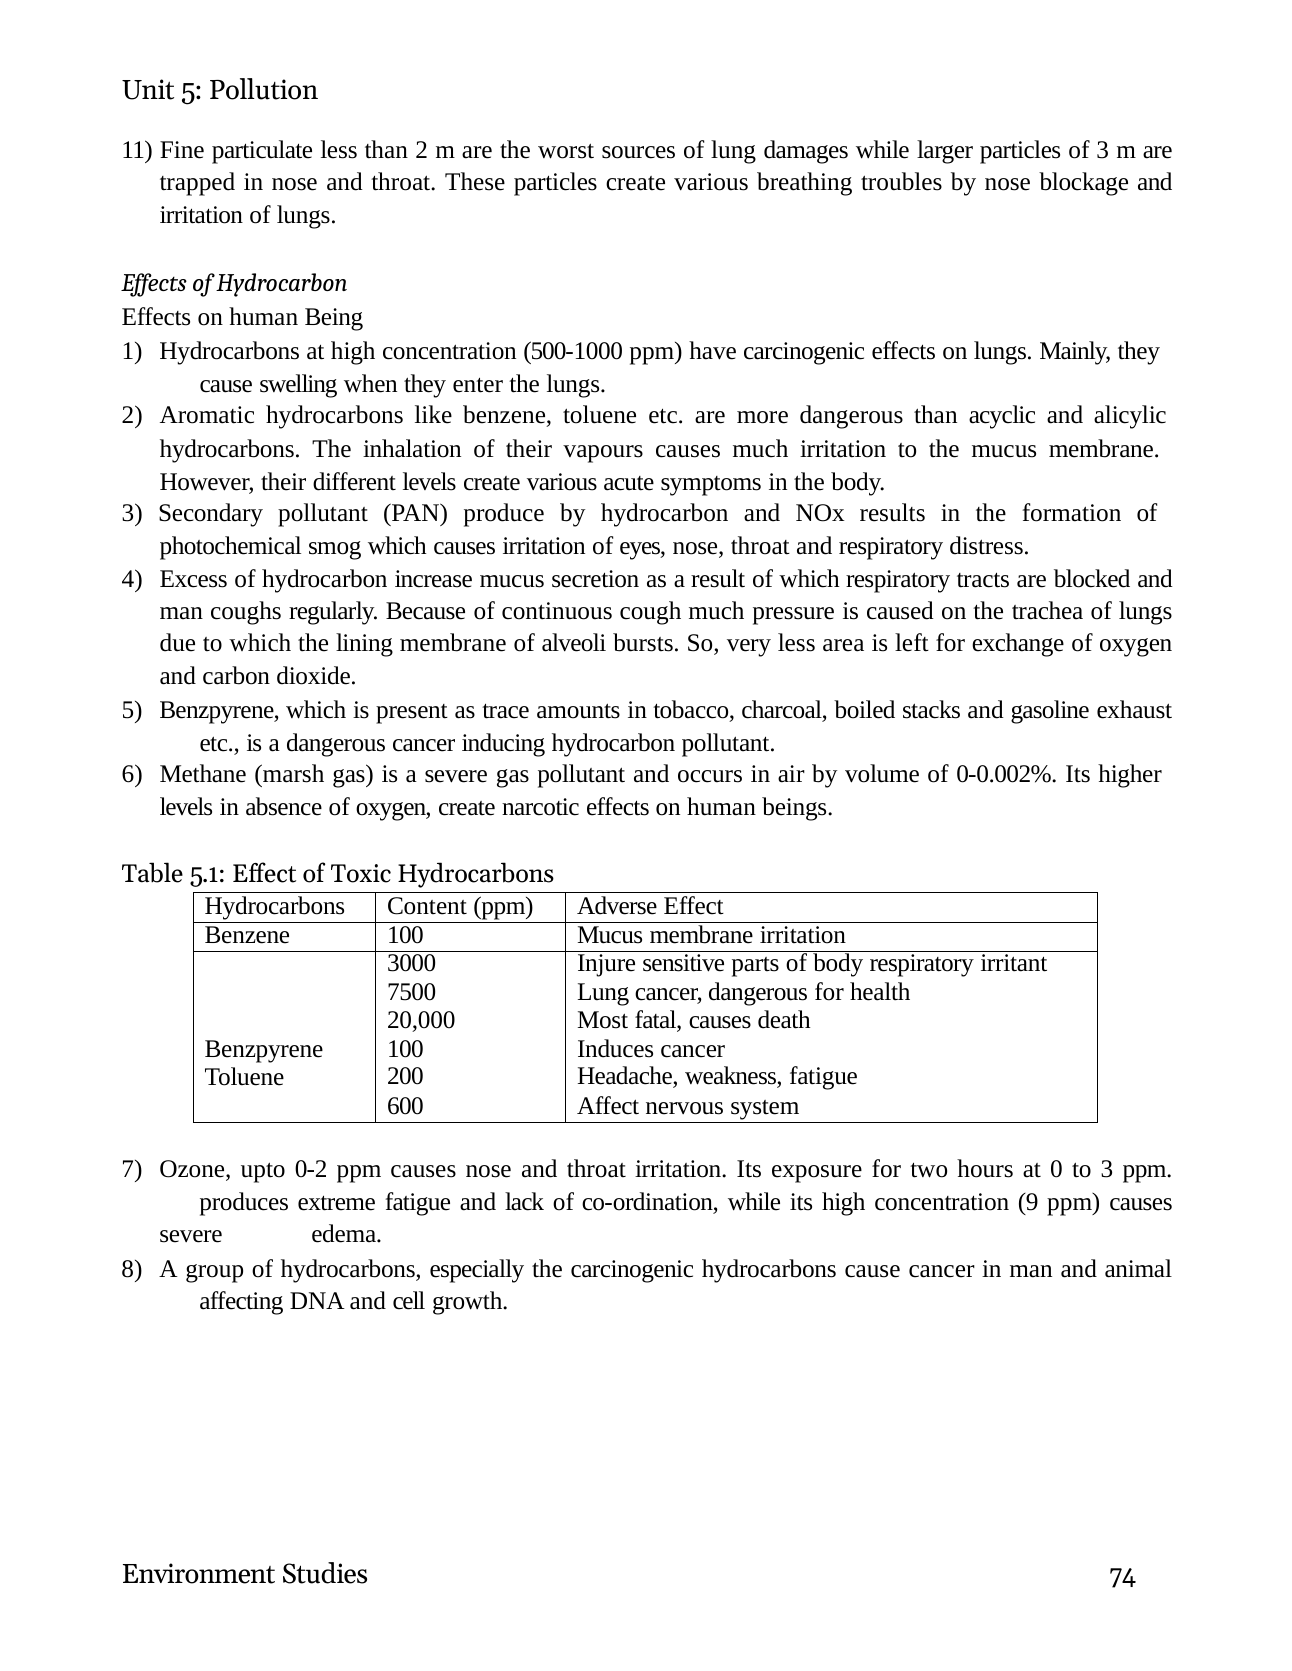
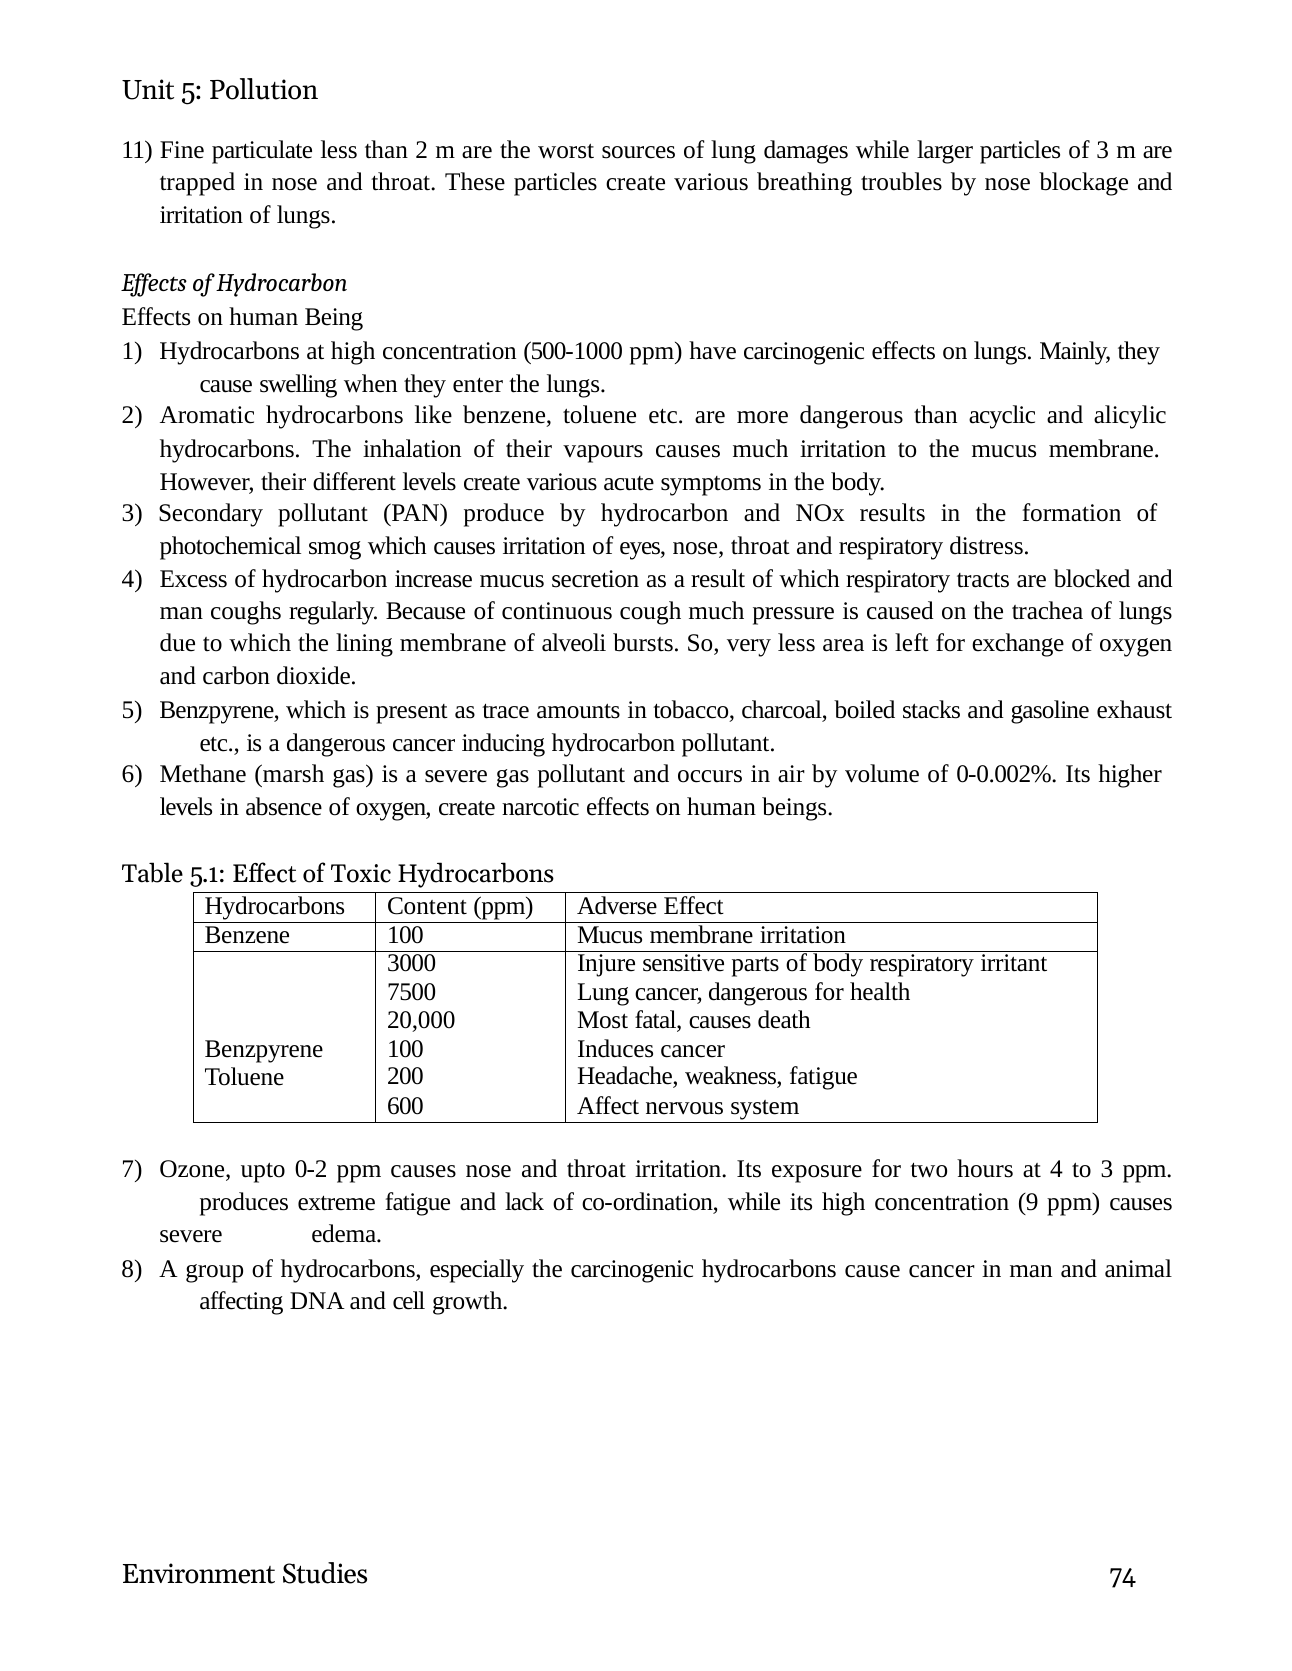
at 0: 0 -> 4 (1057, 1170)
